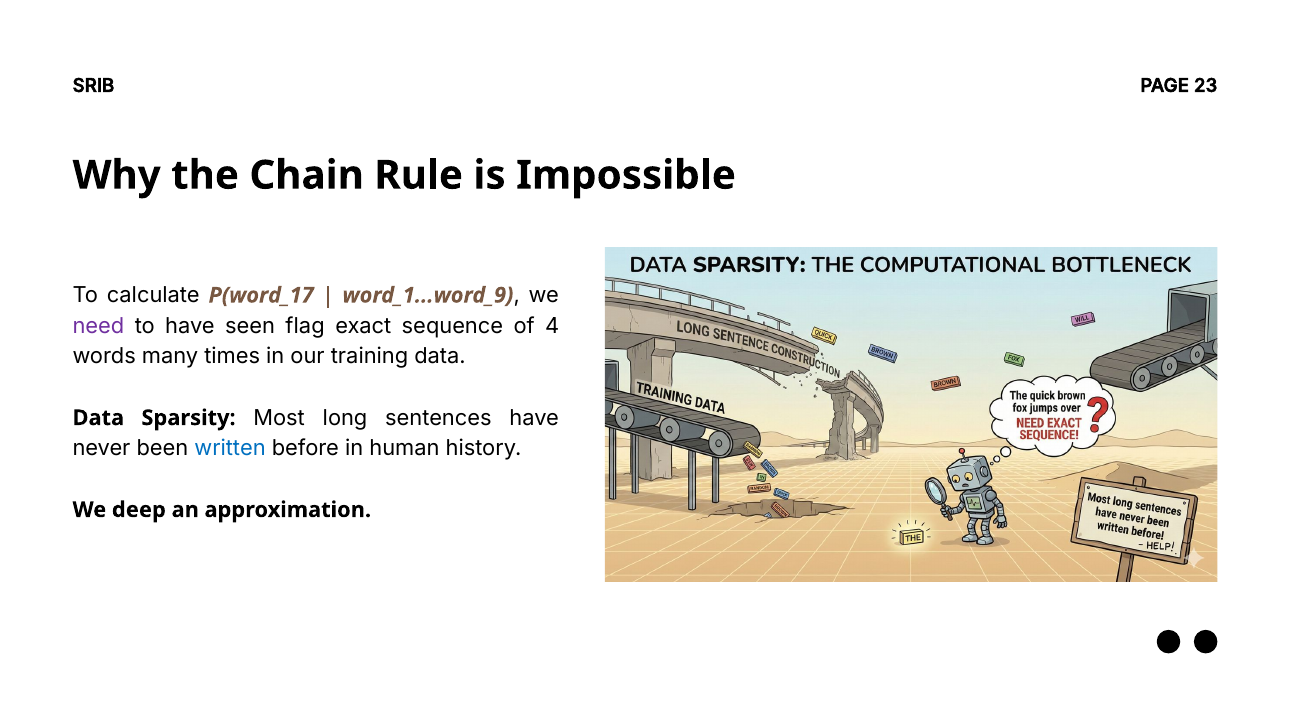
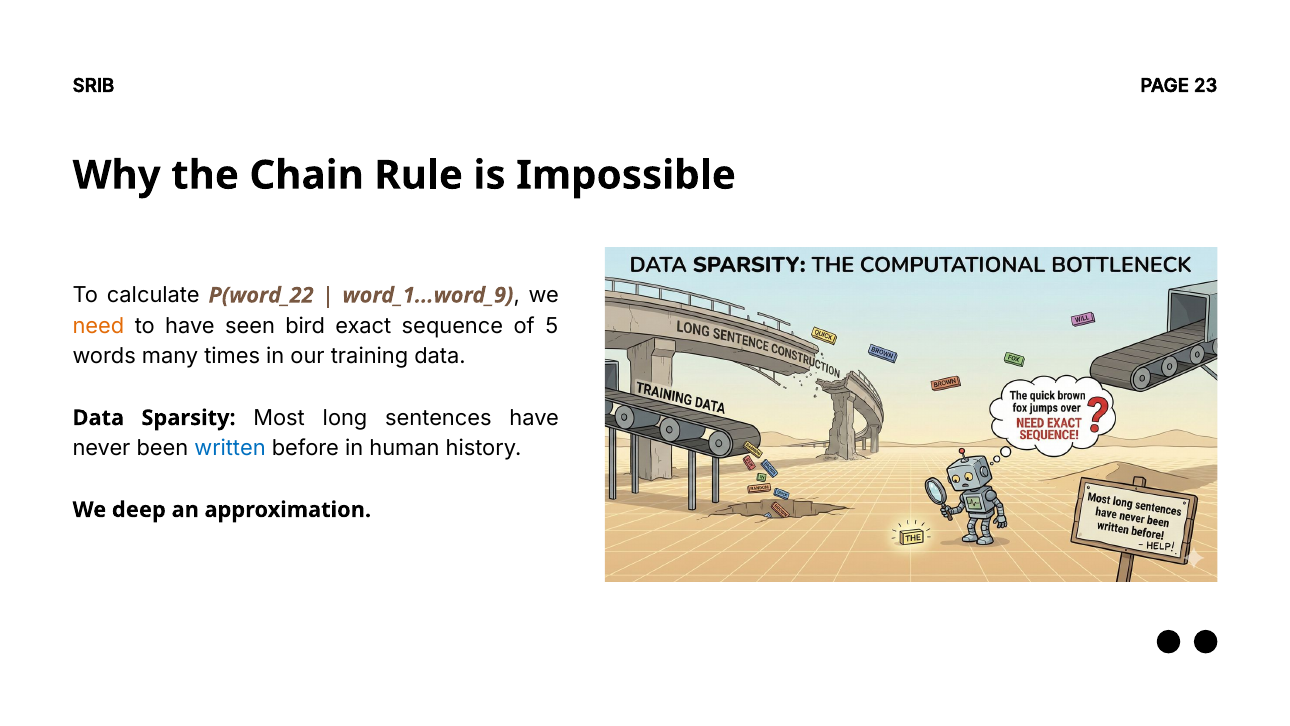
P(word_17: P(word_17 -> P(word_22 (261, 295)
need colour: purple -> orange (98, 326)
flag: flag -> bird (305, 326)
4: 4 -> 5 (552, 326)
